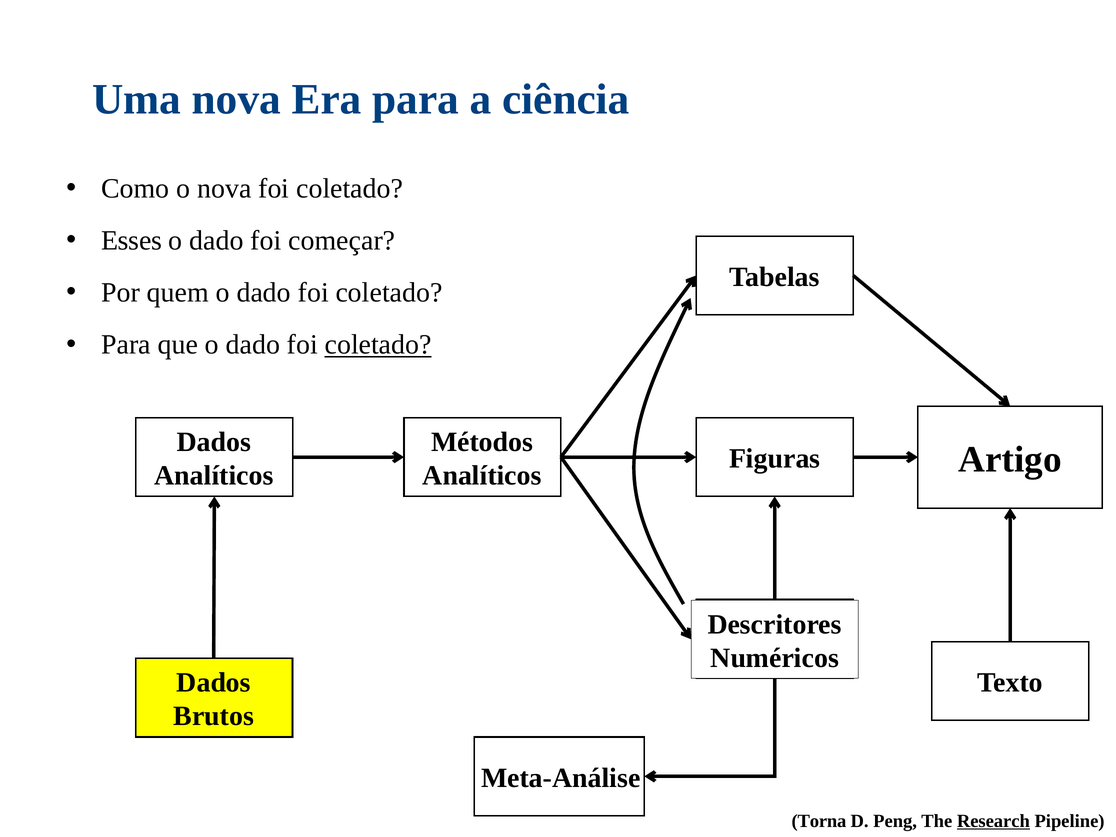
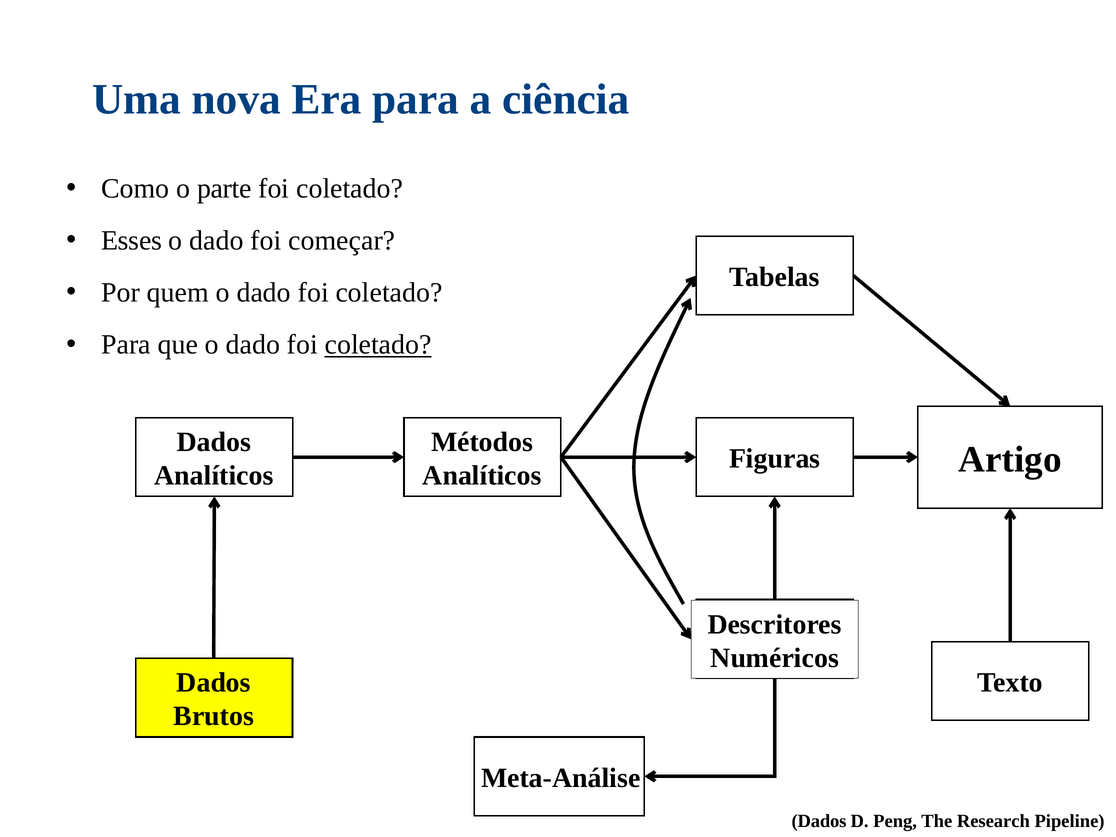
o nova: nova -> parte (224, 188)
Torna: Torna -> Dados (819, 821)
Research underline: present -> none (993, 821)
